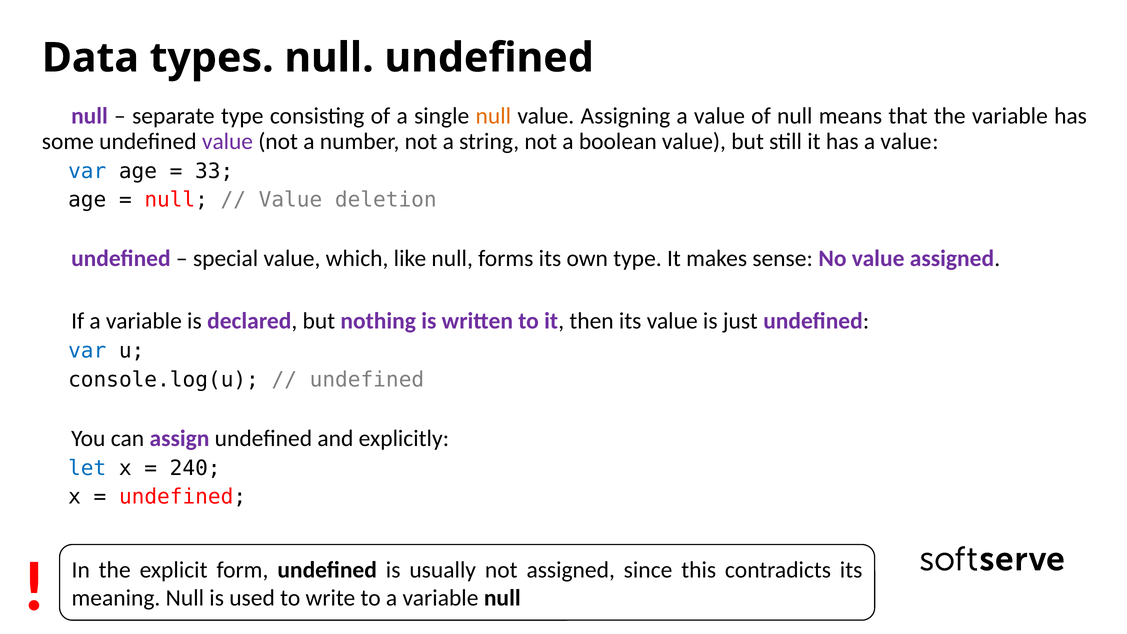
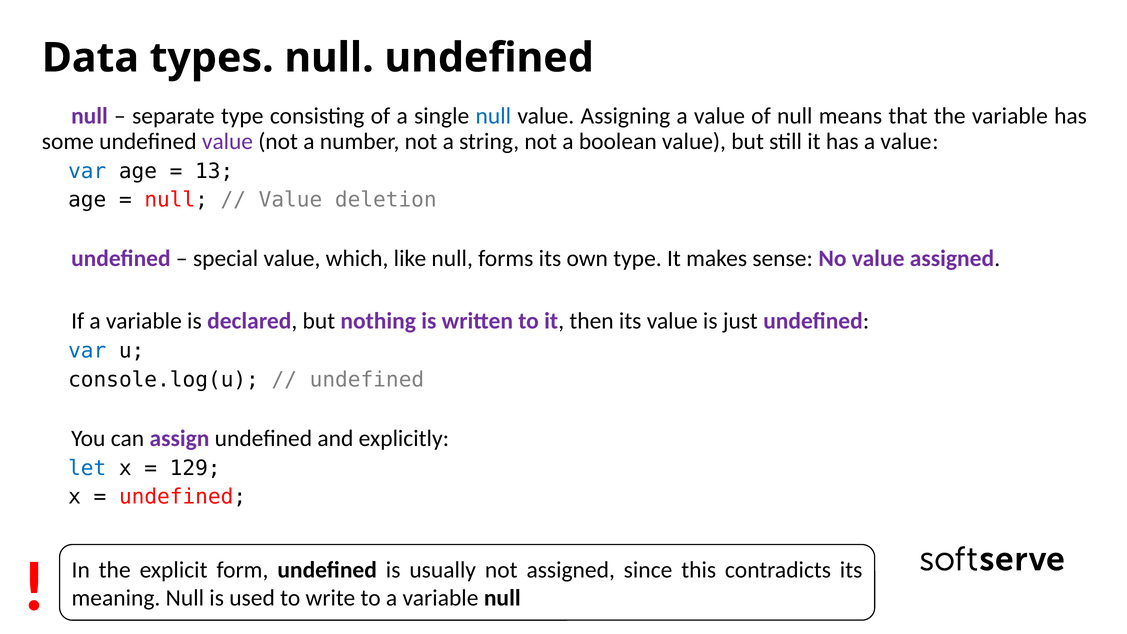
null colour: orange -> blue (493, 116)
33: 33 -> 13 (214, 171)
240: 240 -> 129 (195, 468)
